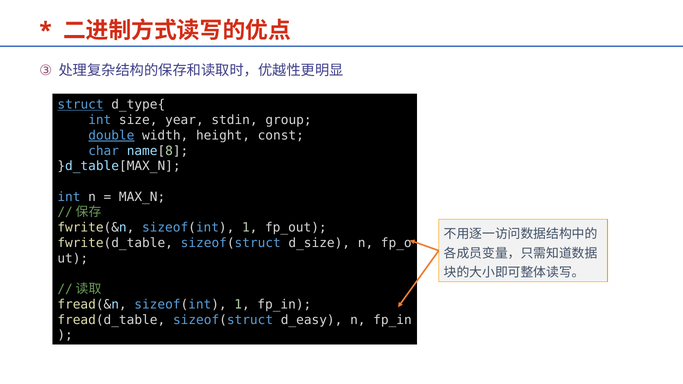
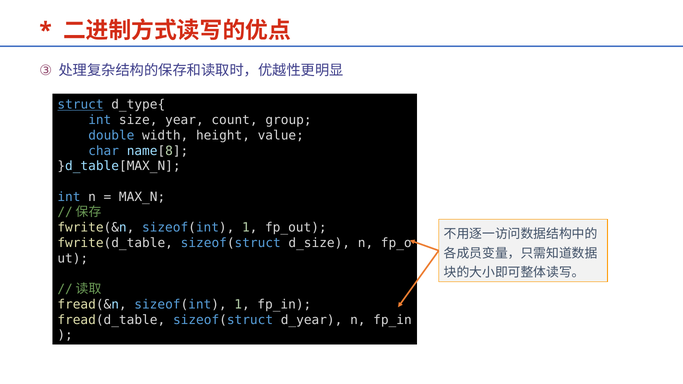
stdin: stdin -> count (235, 120)
double underline: present -> none (111, 136)
const: const -> value (281, 136)
d_easy: d_easy -> d_year (312, 320)
